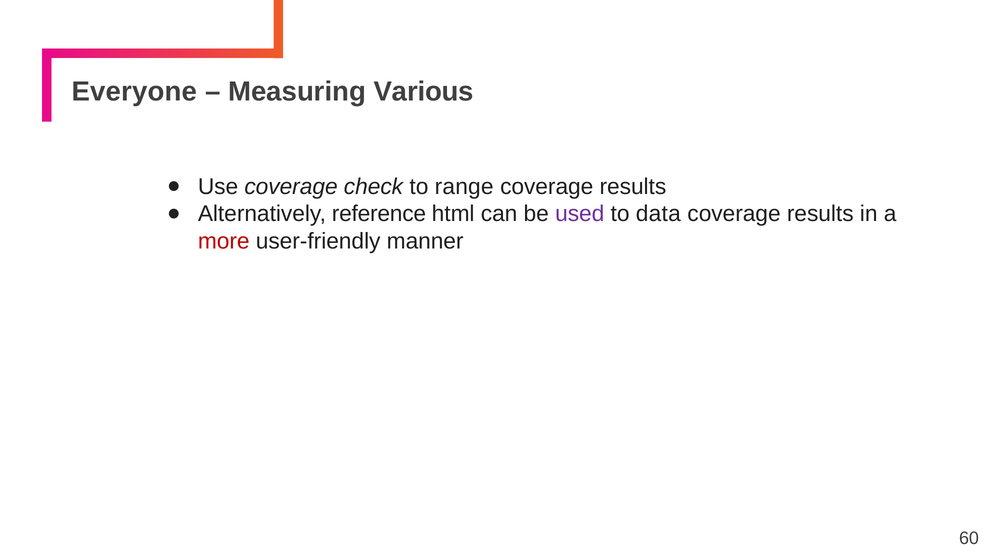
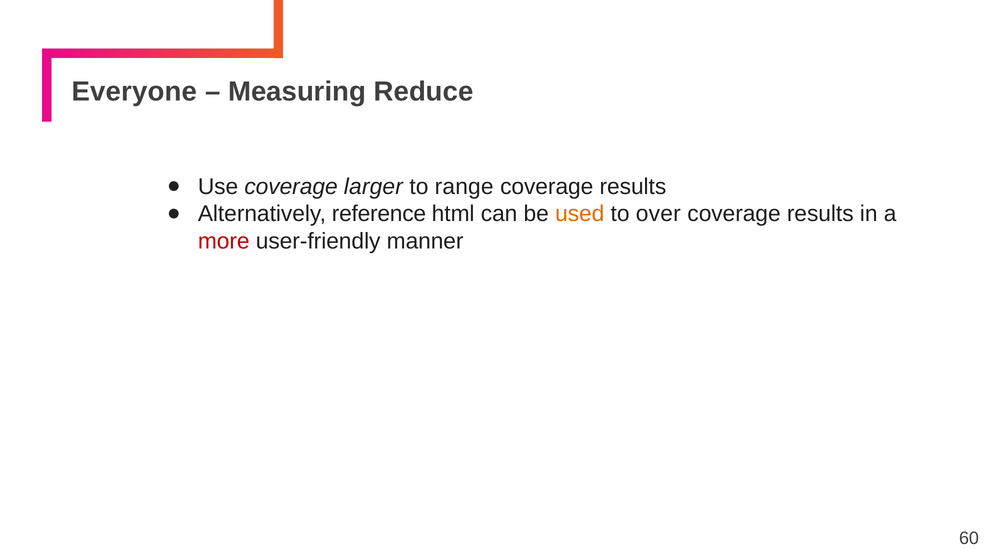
Various: Various -> Reduce (424, 92)
check: check -> larger (373, 186)
used colour: purple -> orange (580, 214)
data: data -> over (658, 214)
